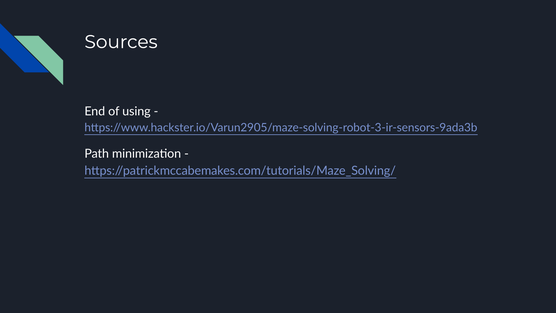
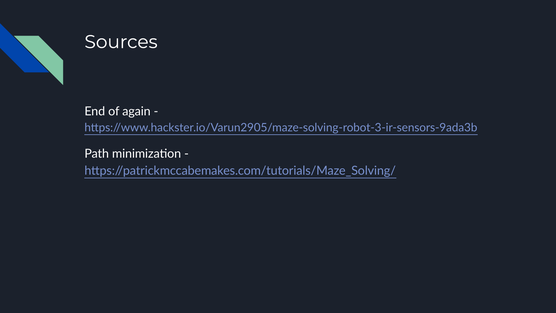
using: using -> again (136, 111)
